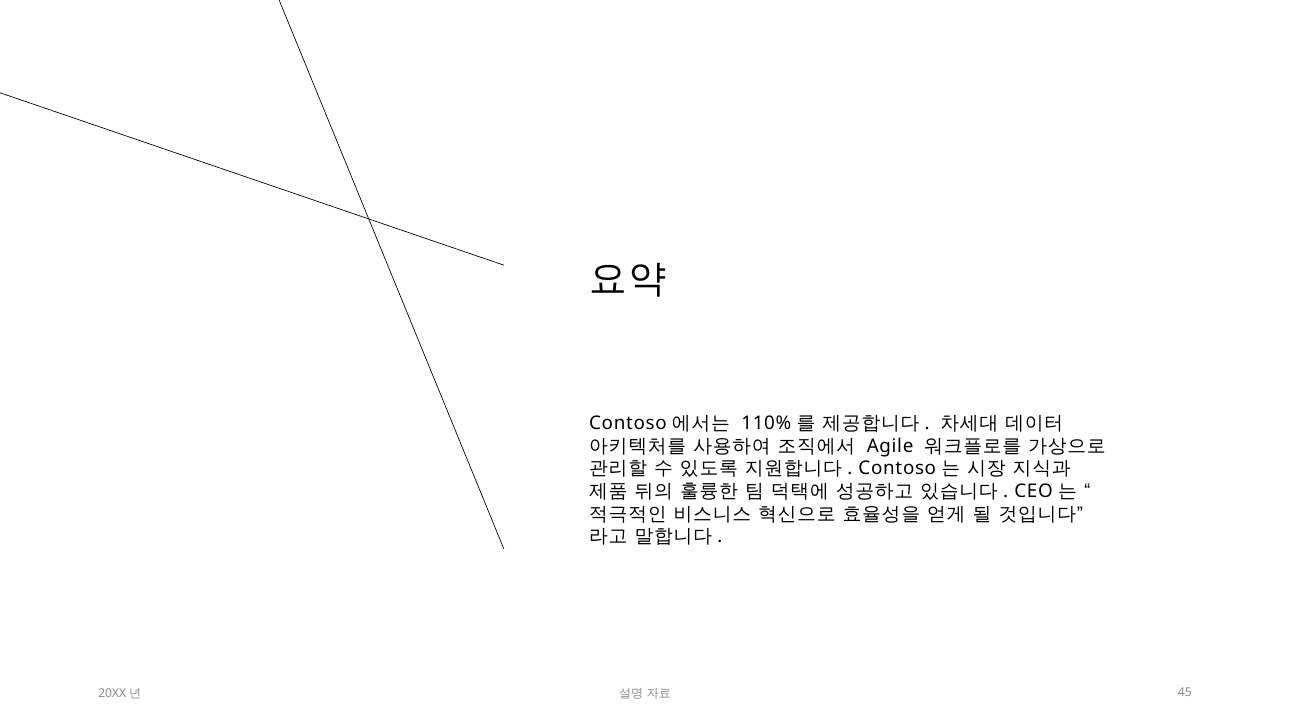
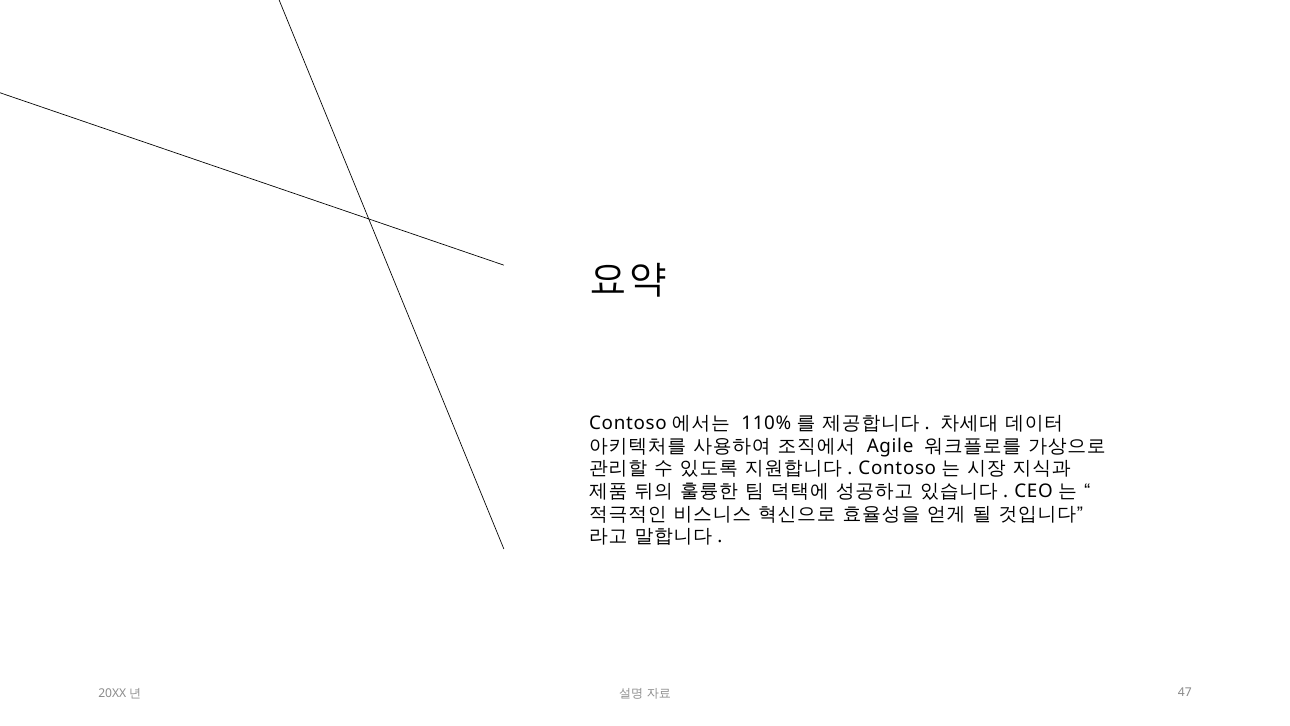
45: 45 -> 47 (1185, 692)
